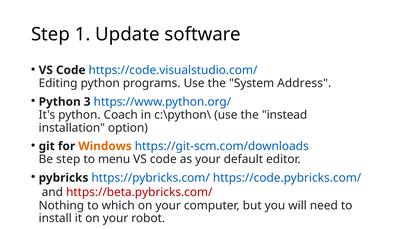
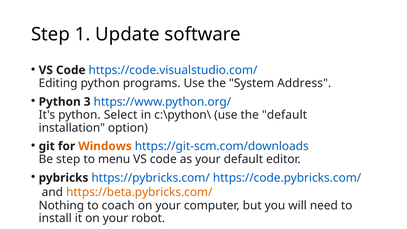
Coach: Coach -> Select (121, 115)
the instead: instead -> default (285, 115)
https://beta.pybricks.com/ colour: red -> orange (139, 192)
which: which -> coach (118, 205)
